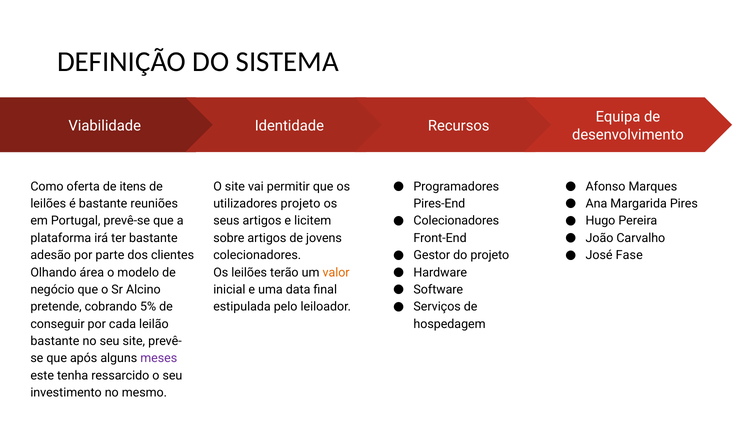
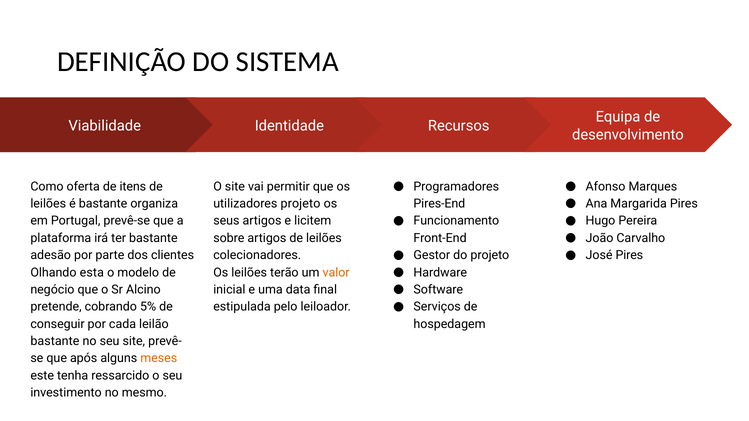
reuniões: reuniões -> organiza (154, 204)
Colecionadores: Colecionadores -> Funcionamento (456, 221)
artigos de jovens: jovens -> leilões (324, 238)
José Fase: Fase -> Pires (629, 255)
área: área -> esta (92, 273)
meses colour: purple -> orange (159, 359)
